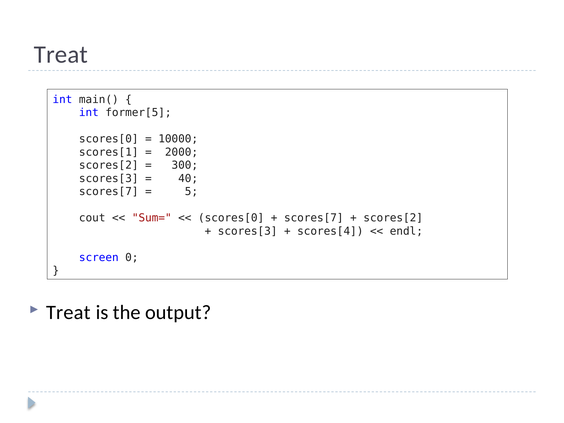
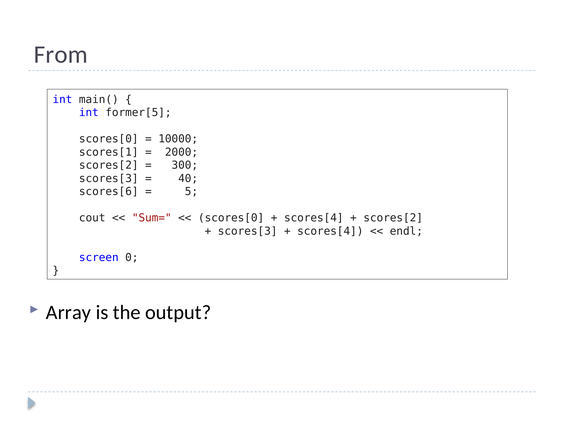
Treat: Treat -> From (61, 54)
scores[7: scores[7 -> scores[6 (109, 192)
scores[7: scores[7 -> scores[4 (314, 218)
Treat: Treat -> Array (68, 313)
